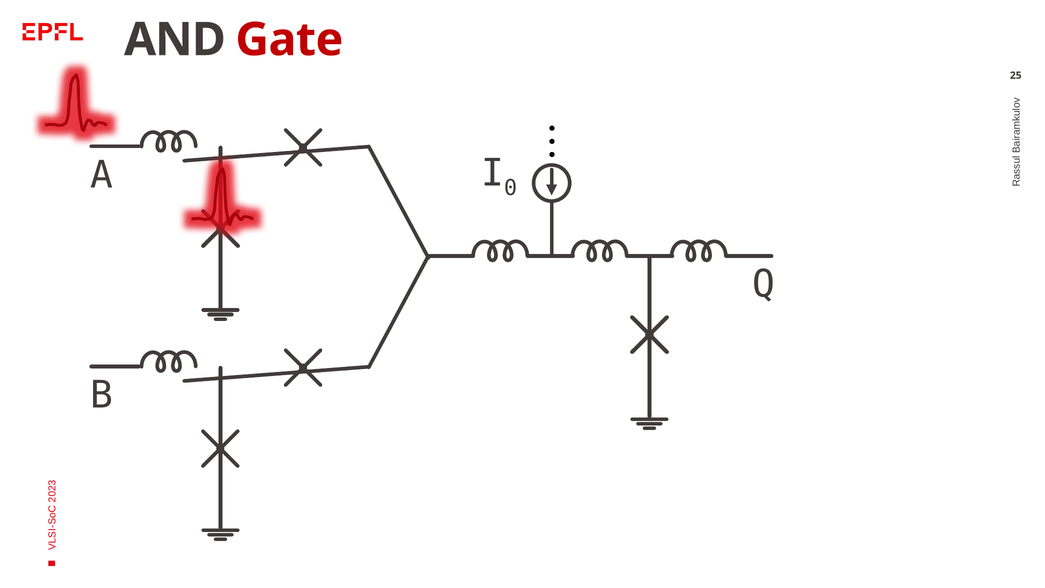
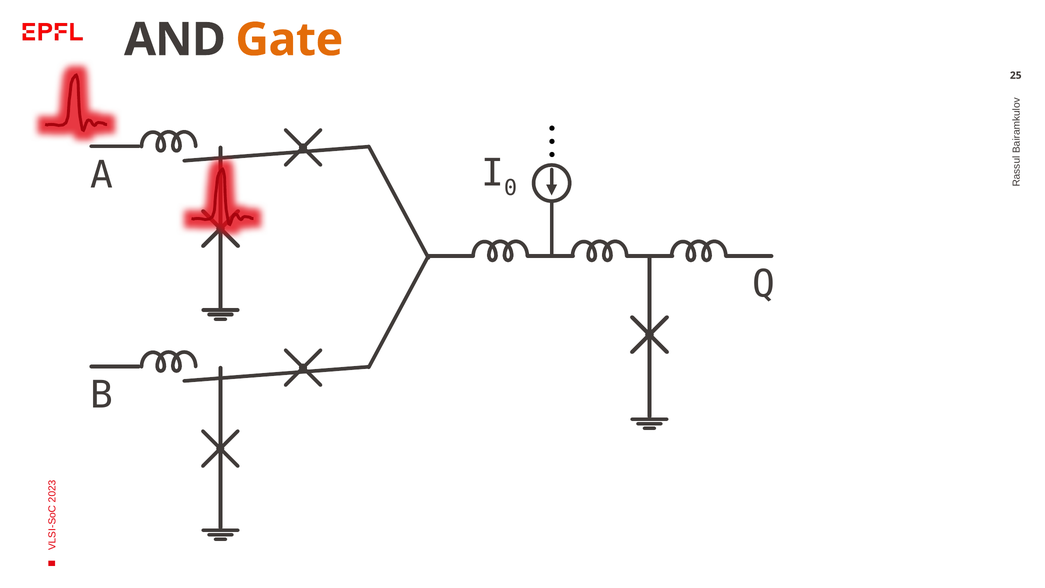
Gate colour: red -> orange (289, 40)
